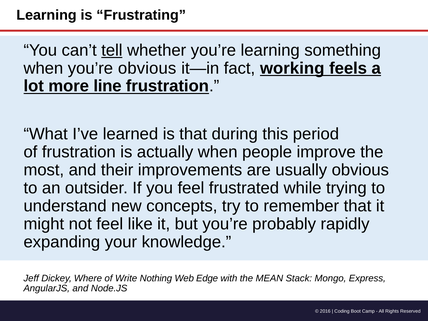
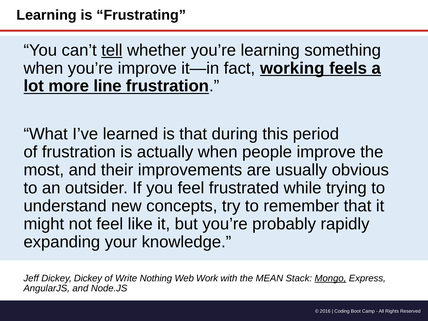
you’re obvious: obvious -> improve (147, 68)
Dickey Where: Where -> Dickey (88, 278)
Edge: Edge -> Work (207, 278)
Mongo underline: none -> present (330, 278)
